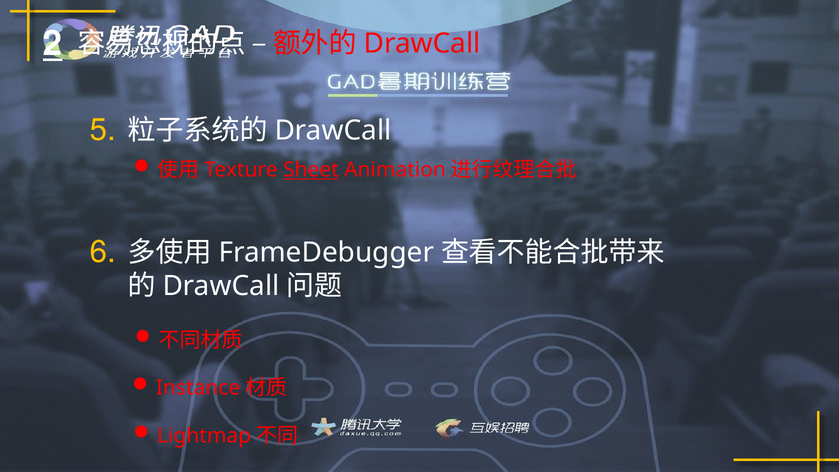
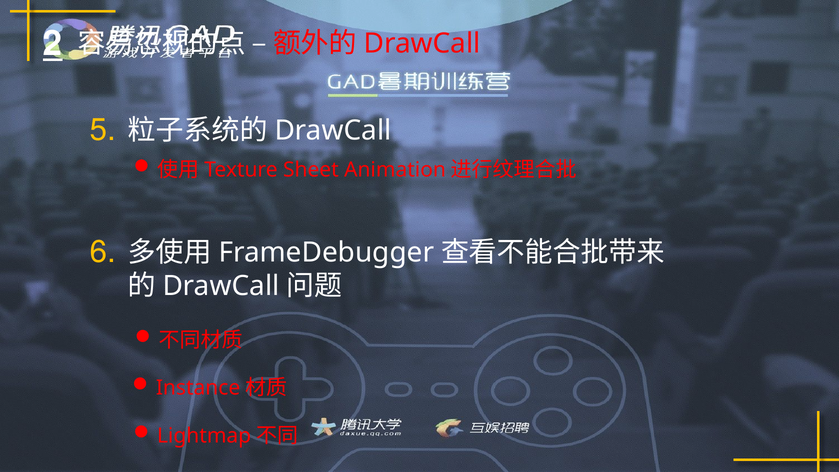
Sheet underline: present -> none (311, 170)
